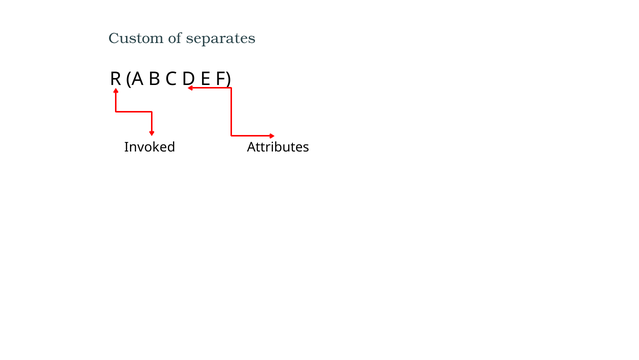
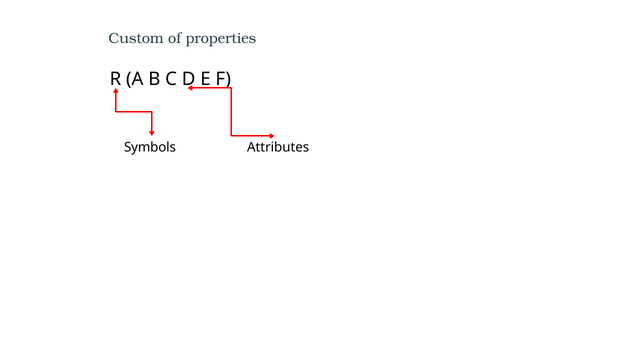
separates: separates -> properties (221, 38)
Invoked: Invoked -> Symbols (150, 147)
